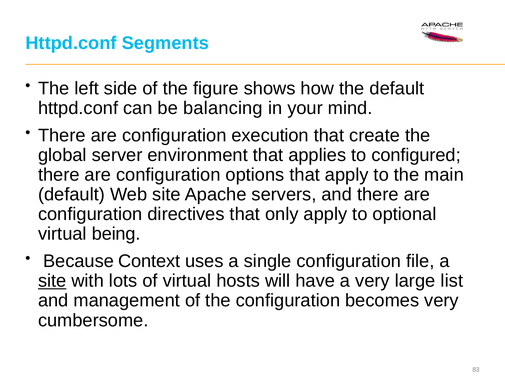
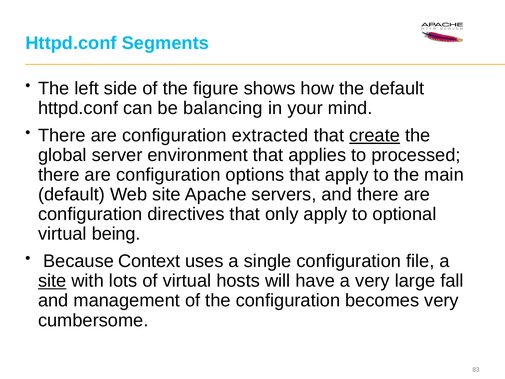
execution: execution -> extracted (270, 135)
create underline: none -> present (375, 135)
configured: configured -> processed (416, 155)
list: list -> fall (452, 281)
